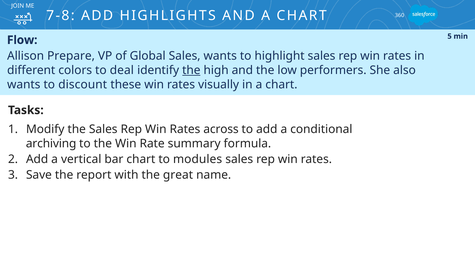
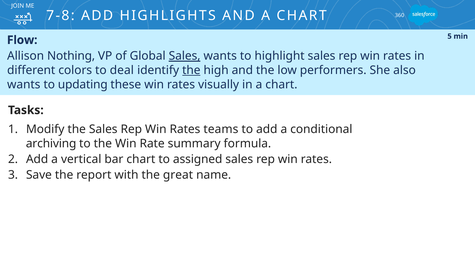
Prepare: Prepare -> Nothing (71, 56)
Sales underline: none -> present (185, 56)
discount: discount -> updating (83, 85)
across: across -> teams (221, 129)
modules: modules -> assigned (198, 159)
